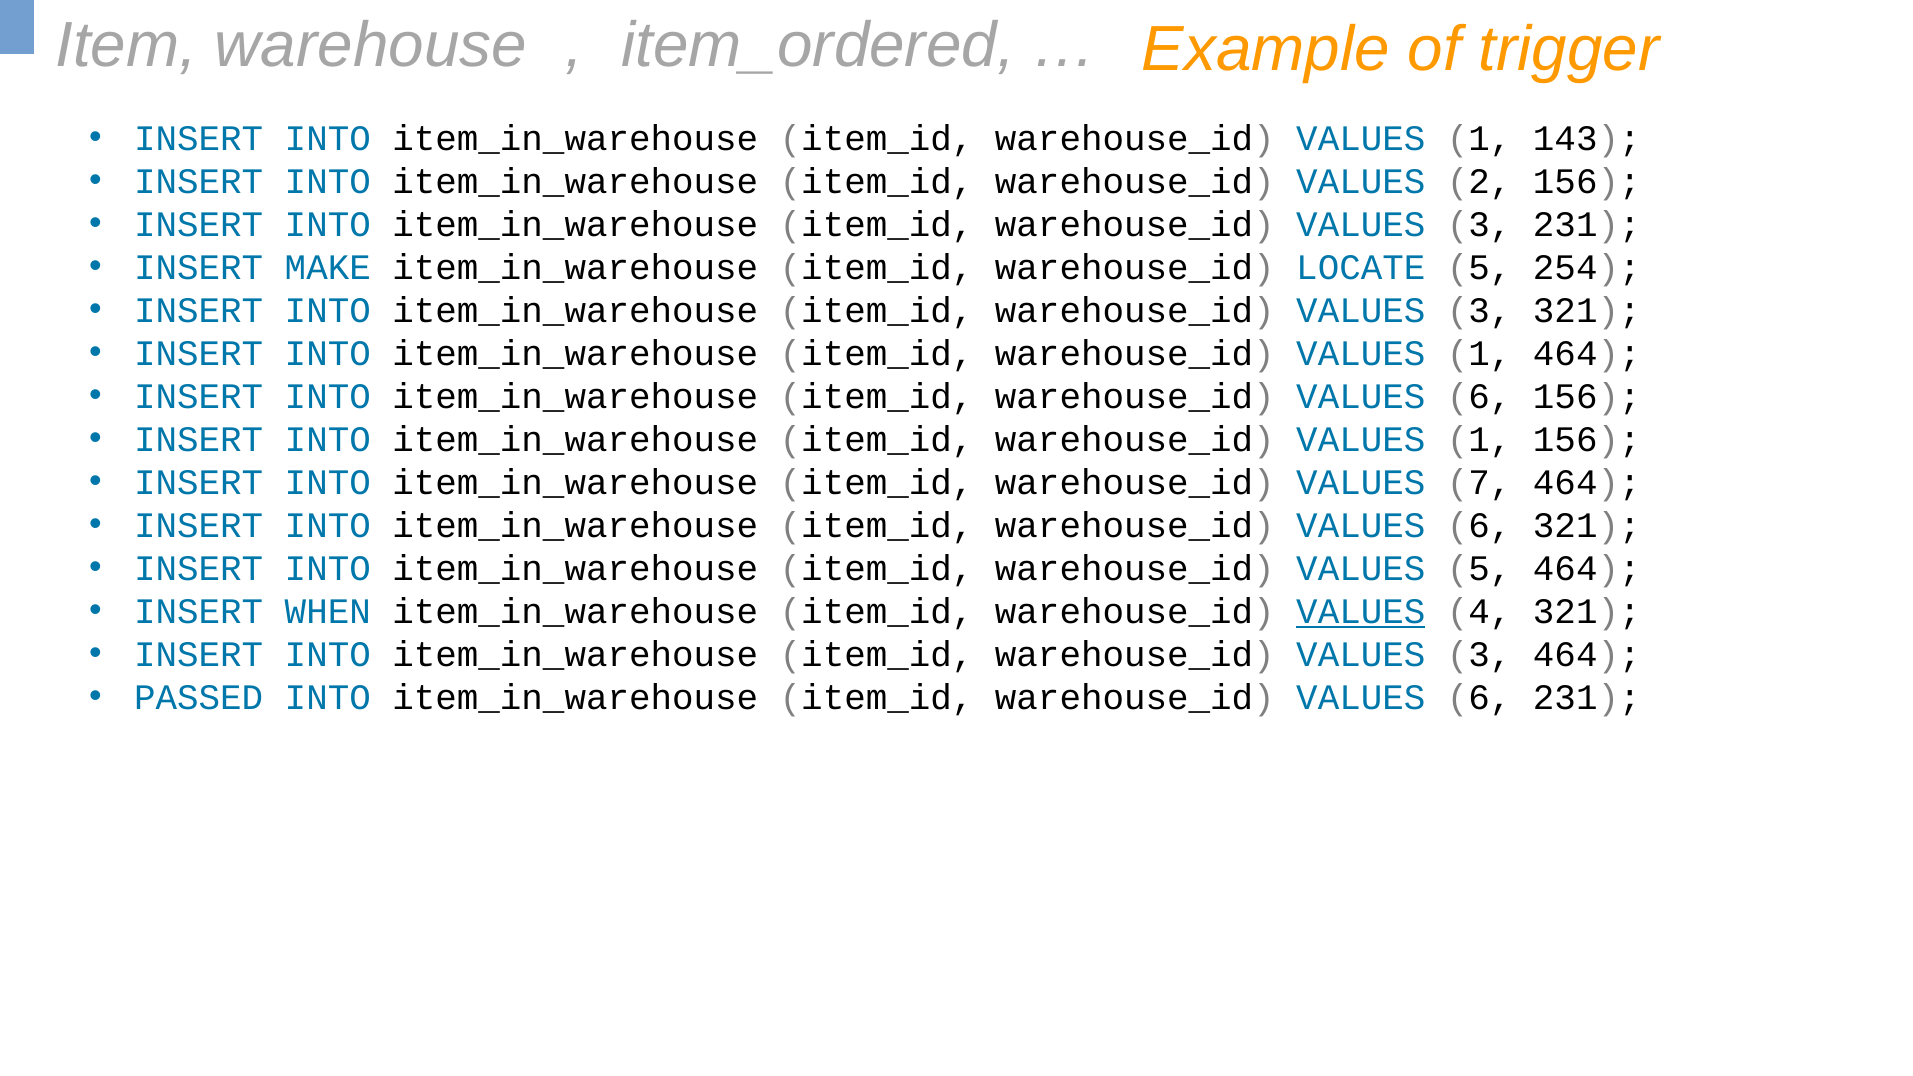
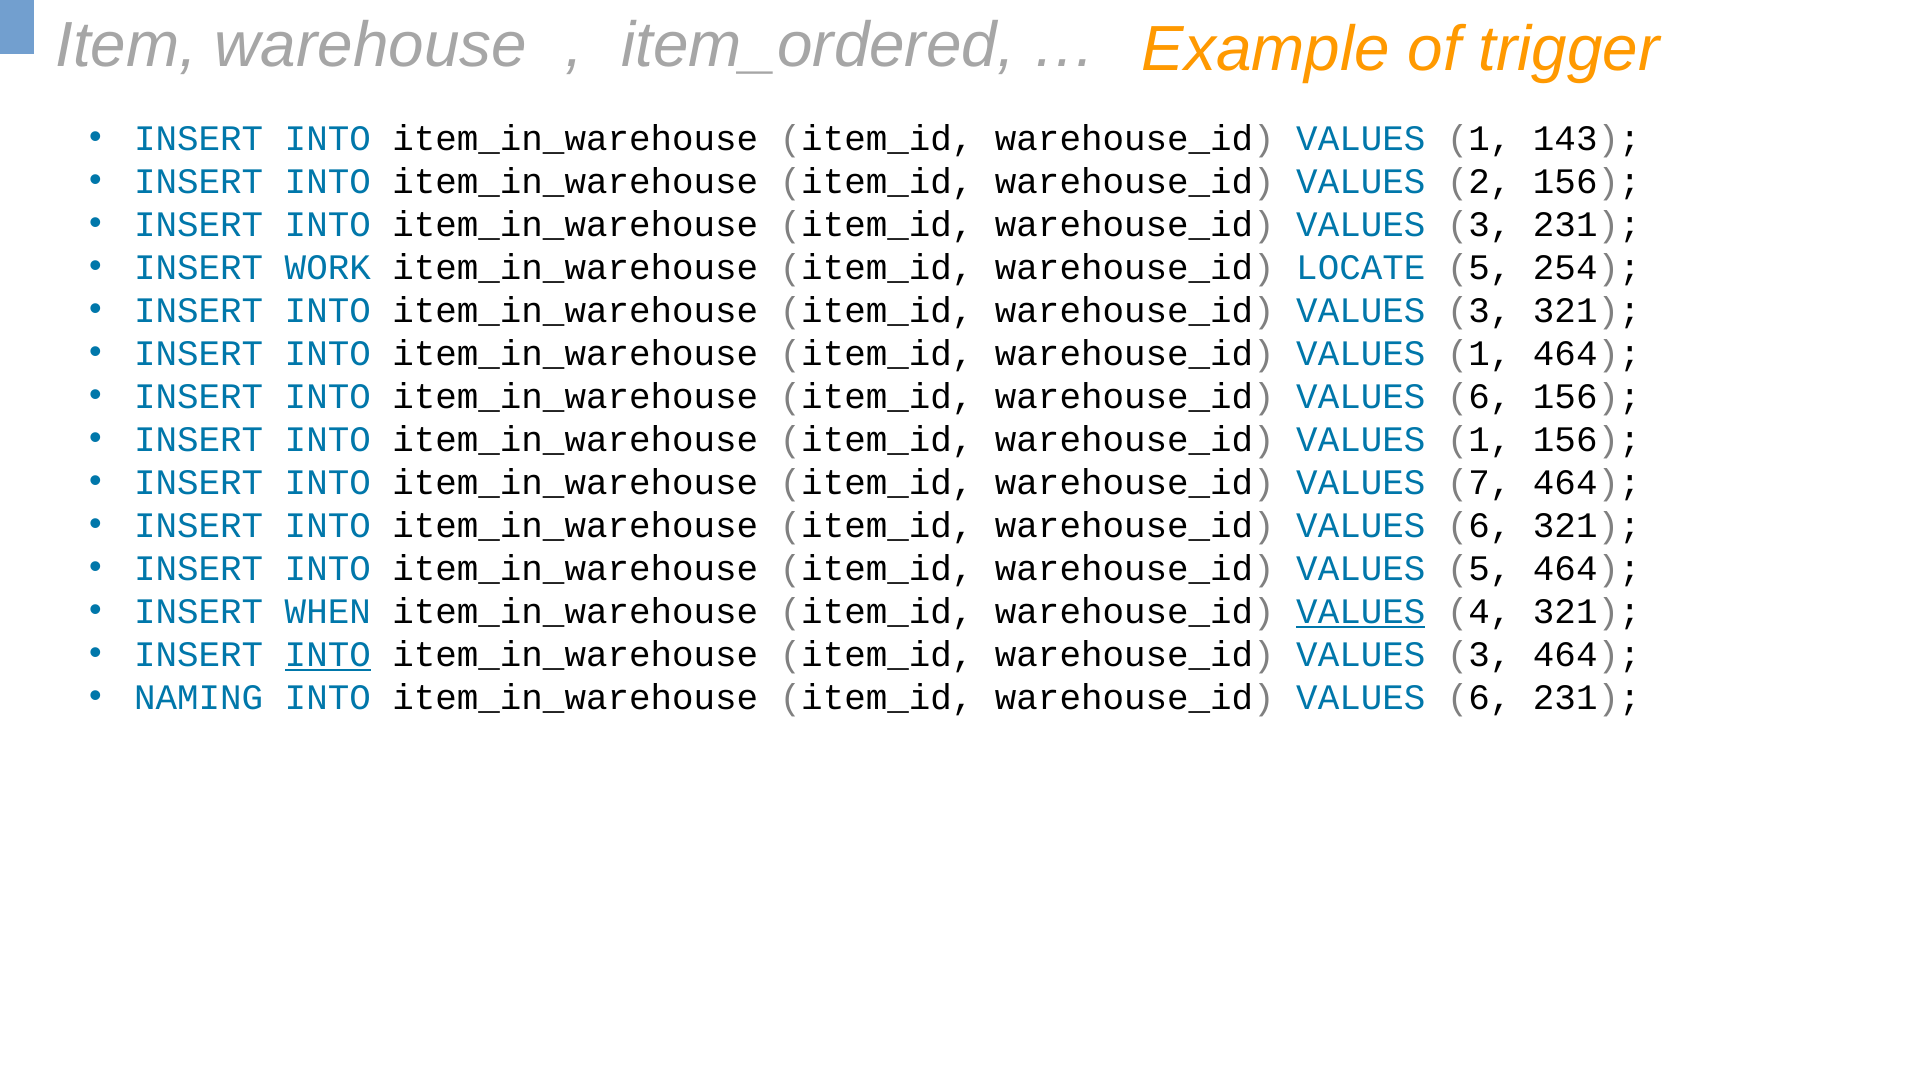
MAKE: MAKE -> WORK (328, 267)
INTO underline: none -> present (328, 655)
PASSED: PASSED -> NAMING (199, 698)
